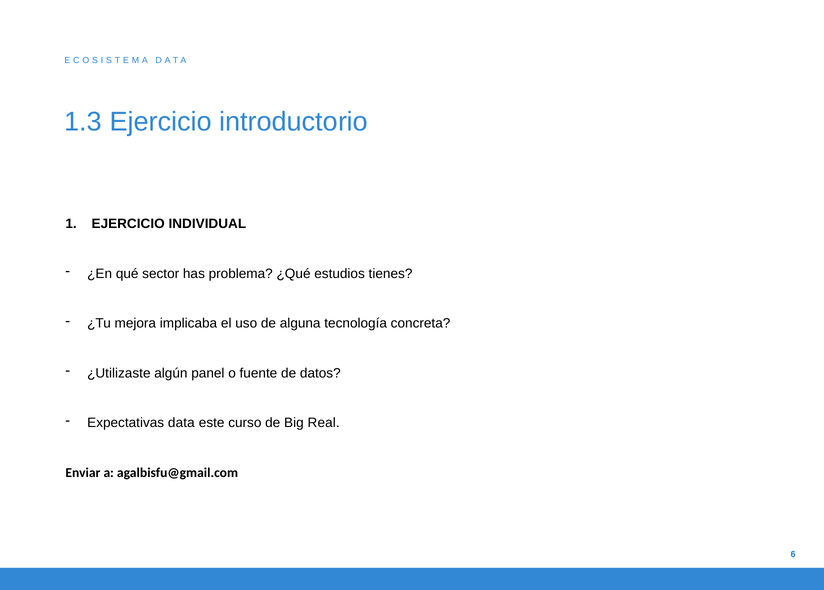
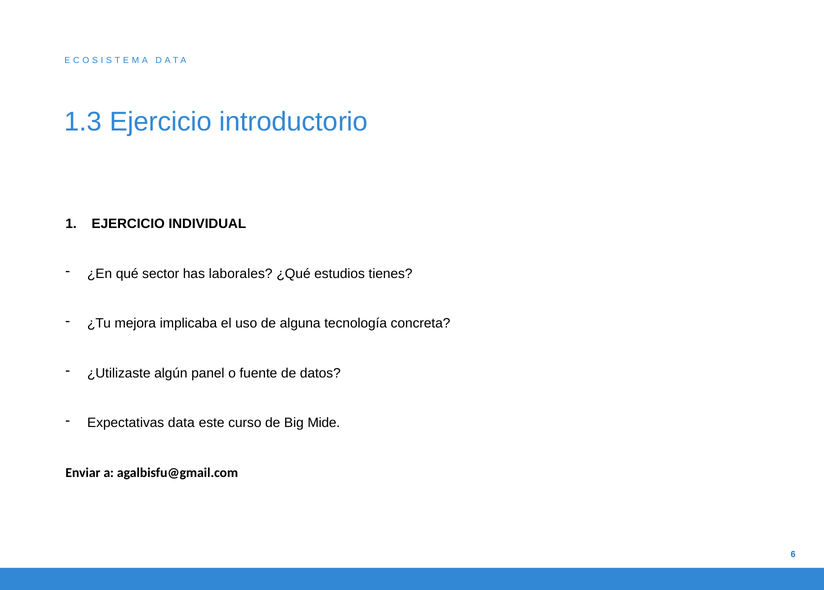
problema: problema -> laborales (241, 274)
Real: Real -> Mide (324, 423)
